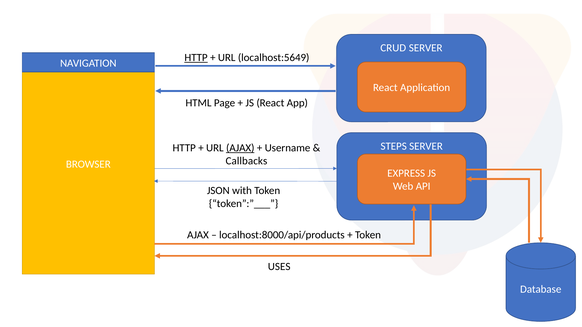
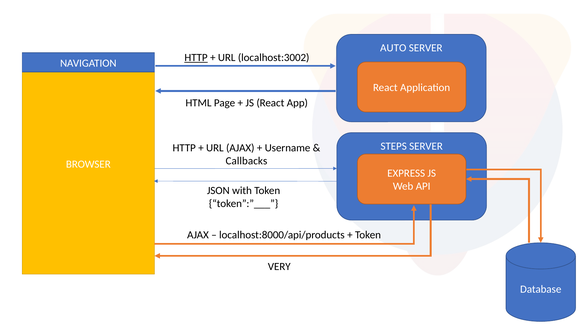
CRUD: CRUD -> AUTO (393, 48)
localhost:5649: localhost:5649 -> localhost:3002 (274, 58)
AJAX underline: present -> none (240, 148)
USES: USES -> VERY (279, 267)
